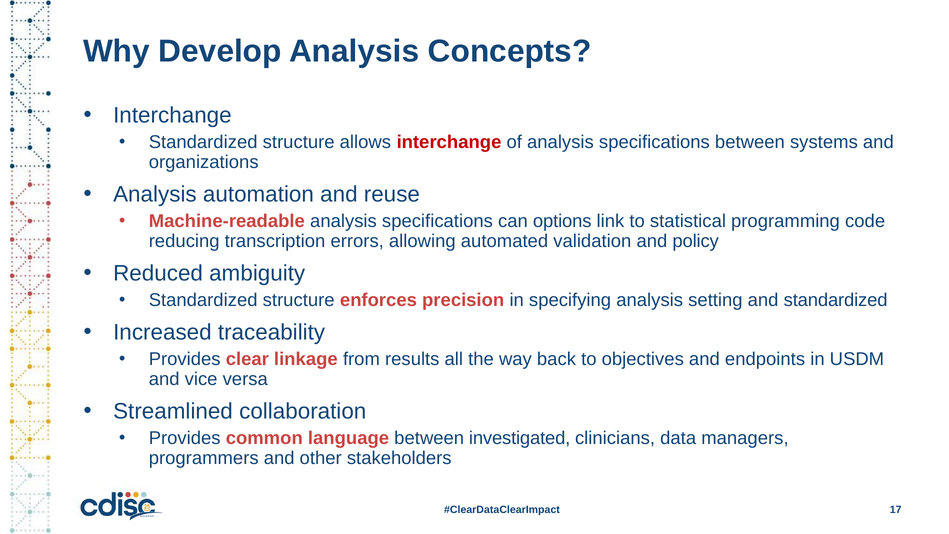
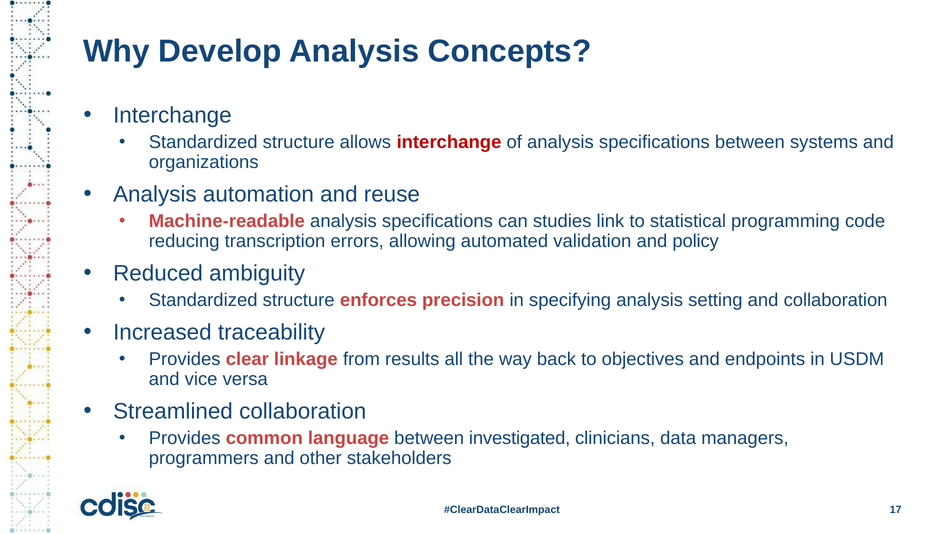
options: options -> studies (562, 221)
and standardized: standardized -> collaboration (836, 300)
